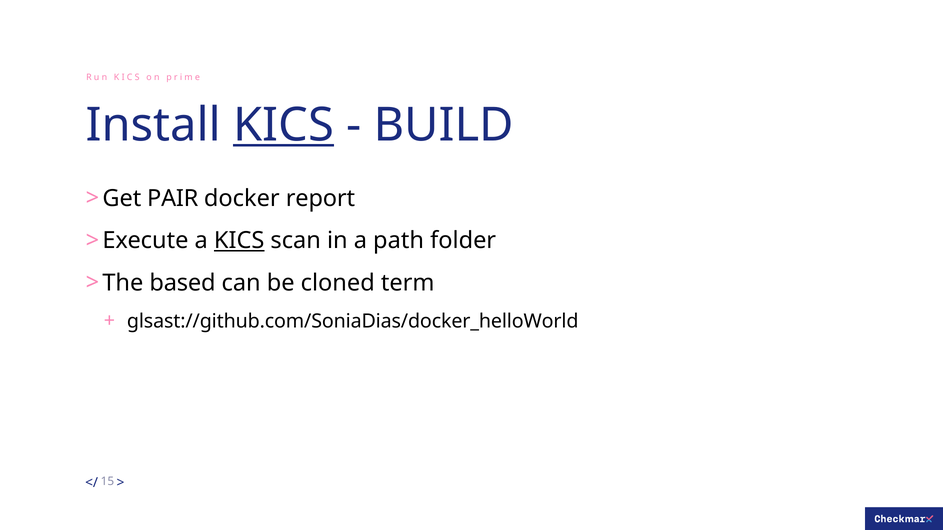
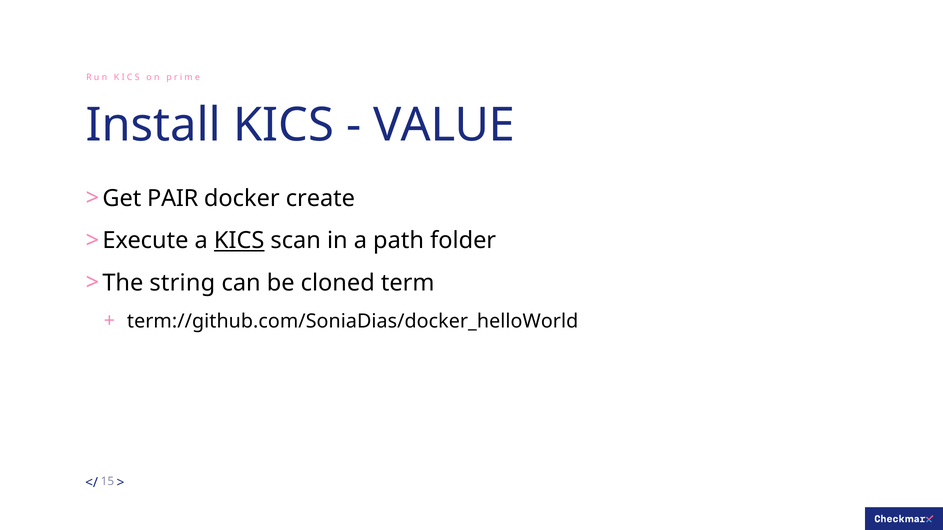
KICS underline: present -> none (284, 125)
BUILD: BUILD -> VALUE (444, 125)
report: report -> create (320, 199)
based: based -> string (182, 283)
glsast://github.com/SoniaDias/docker_helloWorld: glsast://github.com/SoniaDias/docker_helloWorld -> term://github.com/SoniaDias/docker_helloWorld (353, 321)
